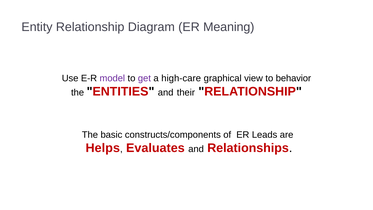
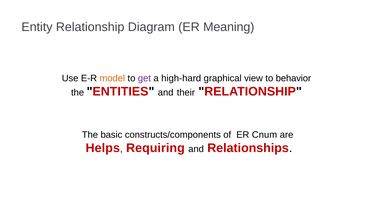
model colour: purple -> orange (112, 78)
high-care: high-care -> high-hard (181, 78)
Leads: Leads -> Cnum (265, 135)
Evaluates: Evaluates -> Requiring (155, 148)
